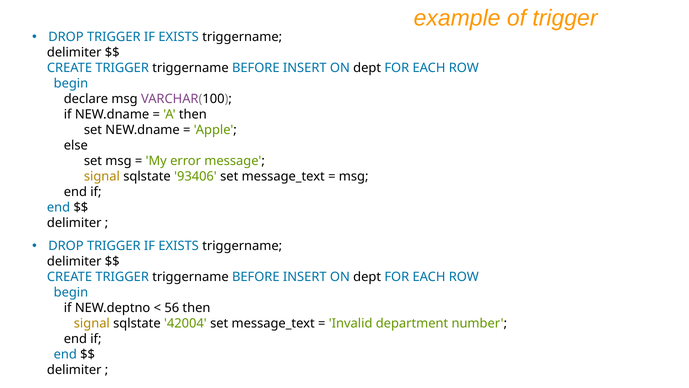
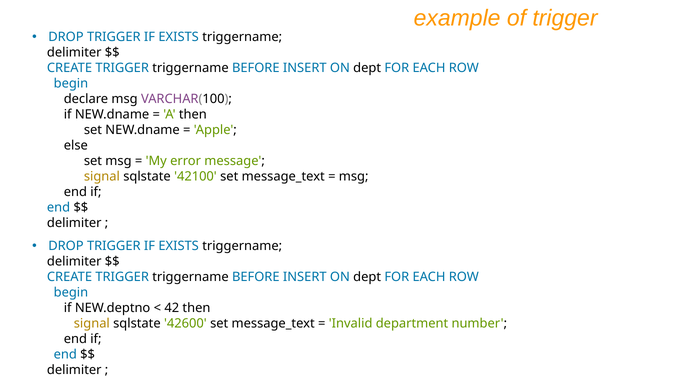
93406: 93406 -> 42100 (195, 176)
56: 56 -> 42 (172, 308)
42004: 42004 -> 42600 (185, 323)
